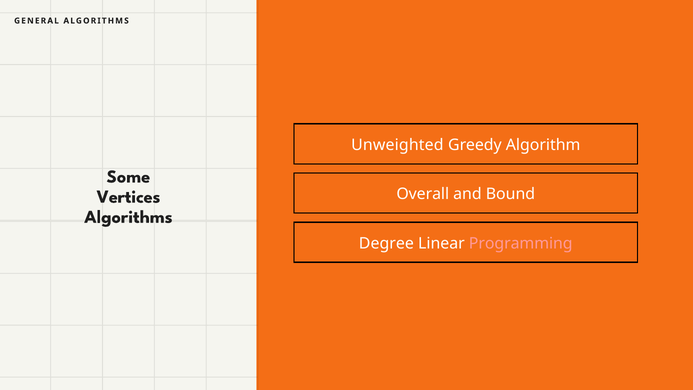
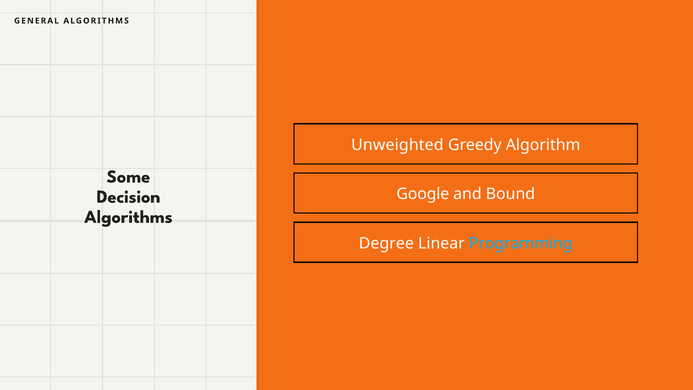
Vertices: Vertices -> Decision (128, 197)
Overall: Overall -> Google (423, 194)
Programming colour: pink -> light blue (521, 243)
